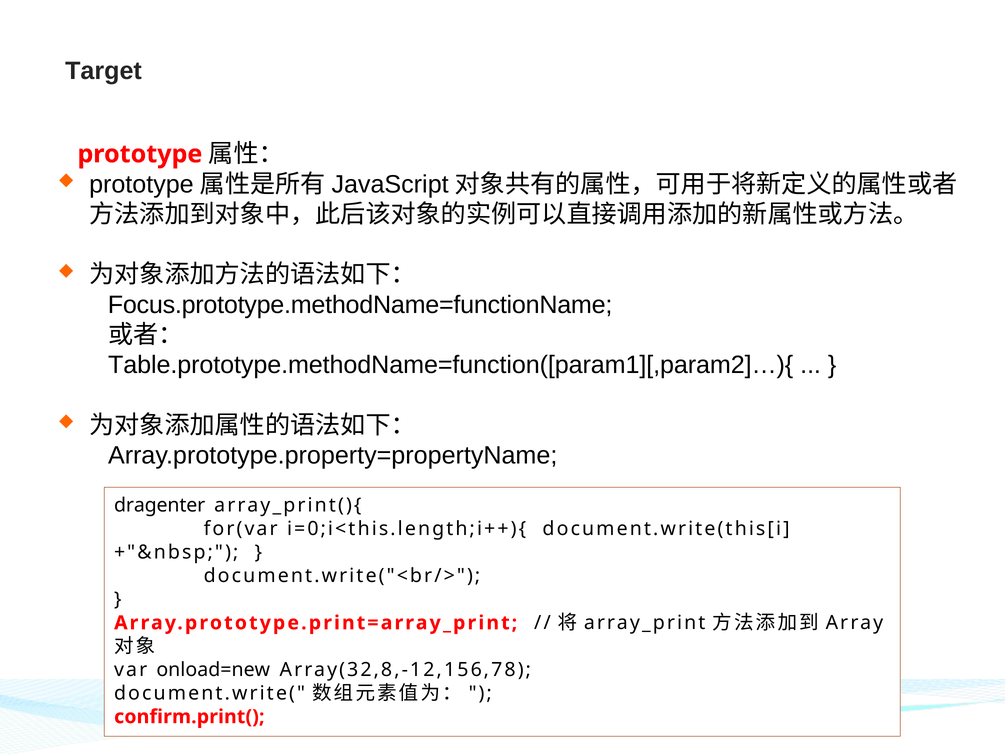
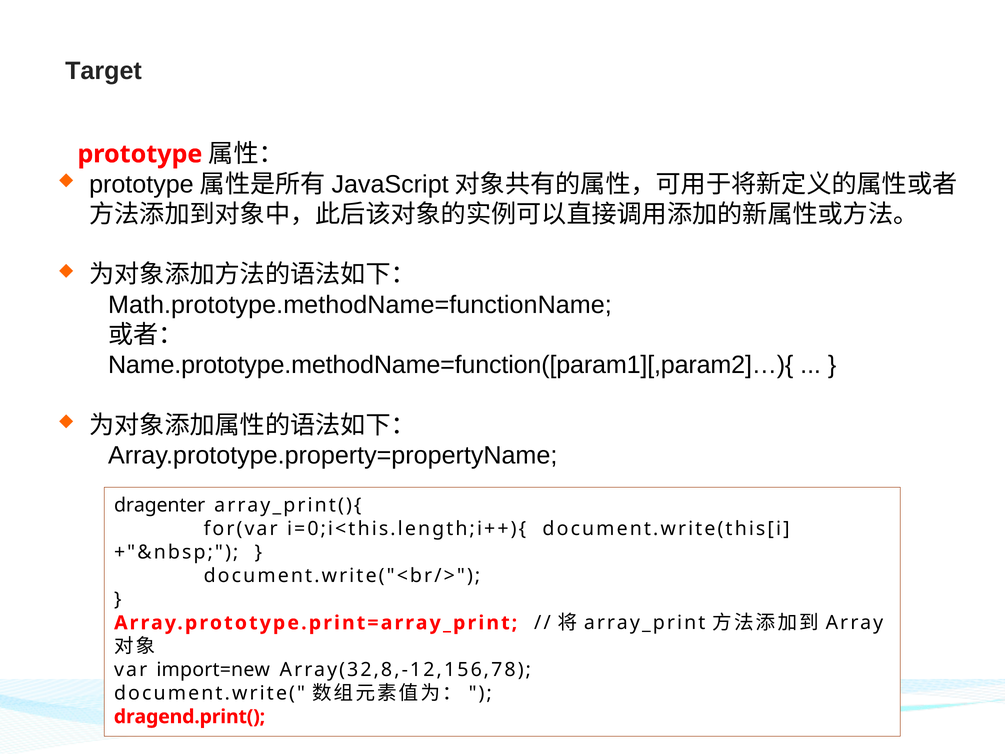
Focus.prototype.methodName=functionName: Focus.prototype.methodName=functionName -> Math.prototype.methodName=functionName (360, 305)
Table.prototype.methodName=function([param1][,param2]…){: Table.prototype.methodName=function([param1][,param2]…){ -> Name.prototype.methodName=function([param1][,param2]…){ (451, 365)
onload=new: onload=new -> import=new (213, 670)
confirm.print(: confirm.print( -> dragend.print( (189, 717)
